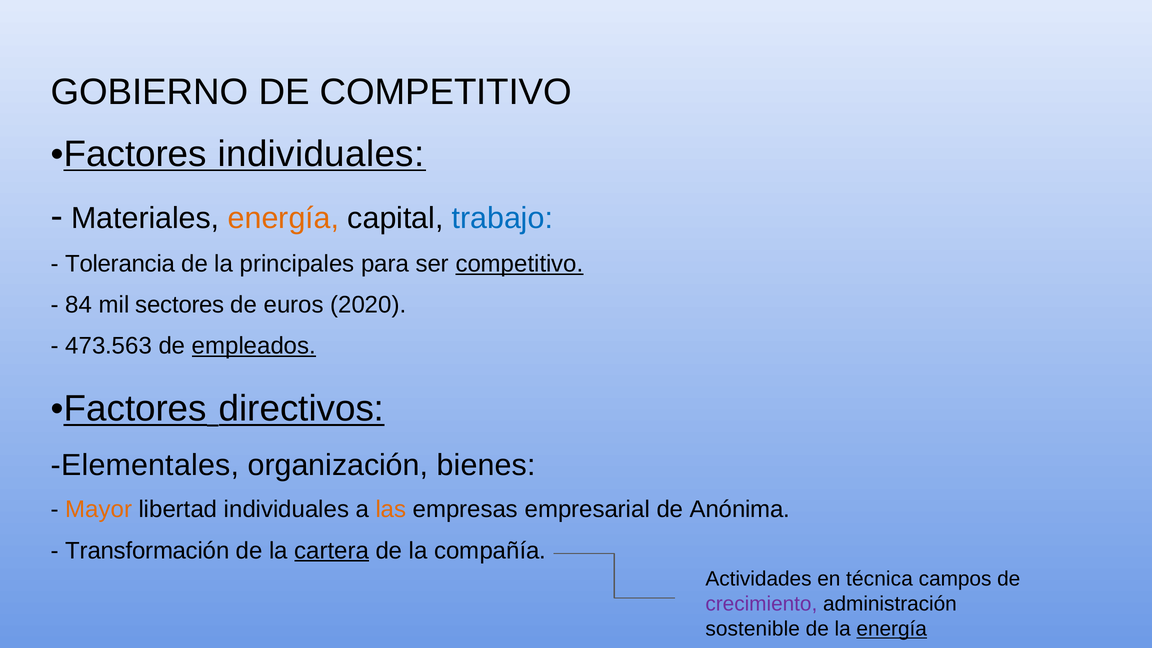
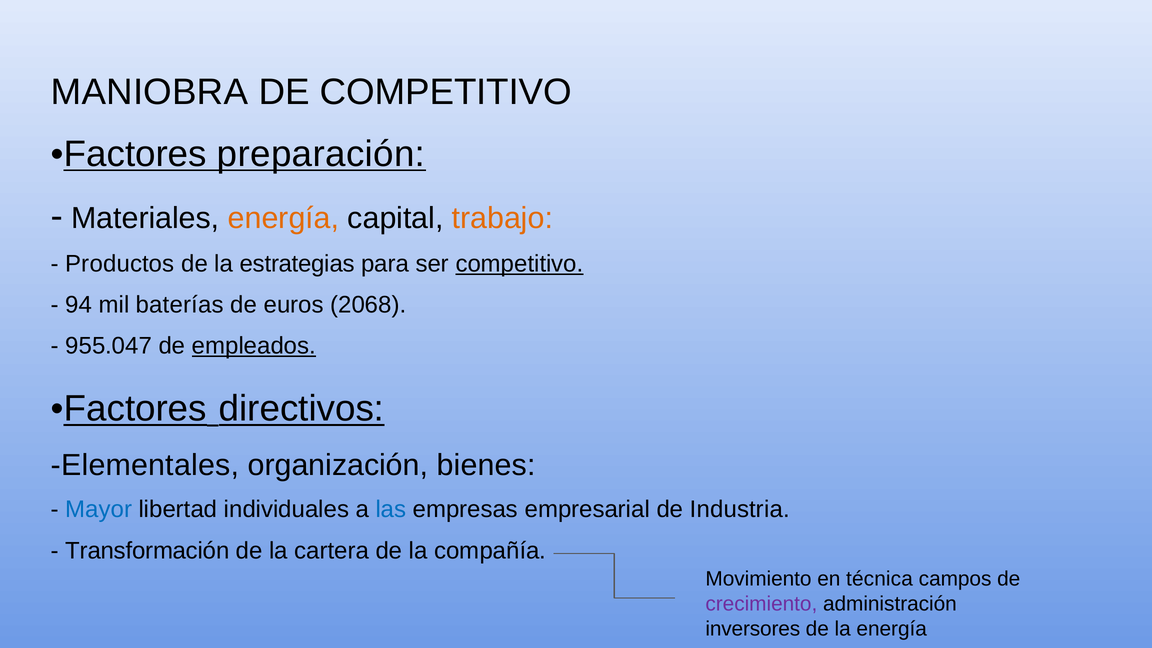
GOBIERNO: GOBIERNO -> MANIOBRA (150, 92)
Factores individuales: individuales -> preparación (321, 154)
trabajo colour: blue -> orange (502, 218)
Tolerancia: Tolerancia -> Productos (120, 264)
principales: principales -> estrategias (297, 264)
84: 84 -> 94 (79, 305)
sectores: sectores -> baterías (180, 305)
2020: 2020 -> 2068 (368, 305)
473.563: 473.563 -> 955.047 (109, 346)
Mayor colour: orange -> blue (99, 510)
las colour: orange -> blue (391, 510)
Anónima: Anónima -> Industria (740, 510)
cartera underline: present -> none (332, 551)
Actividades: Actividades -> Movimiento (759, 579)
sostenible: sostenible -> inversores (753, 629)
energía underline: present -> none (892, 629)
